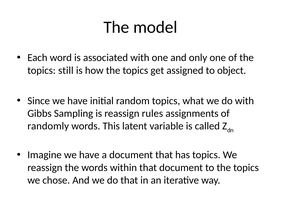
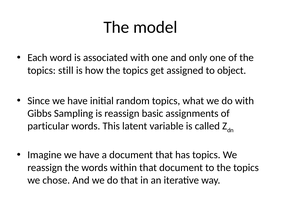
rules: rules -> basic (152, 113)
randomly: randomly -> particular (48, 126)
